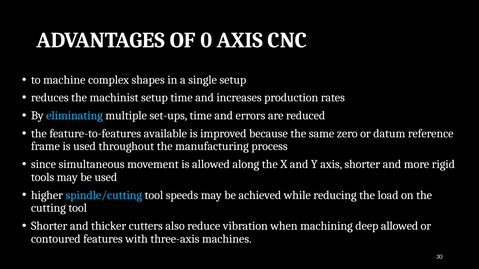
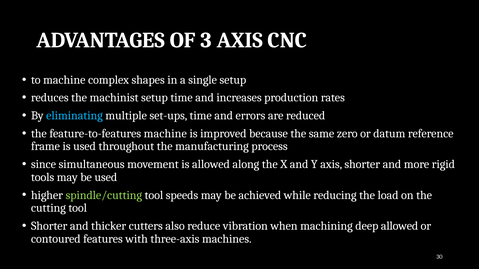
0: 0 -> 3 (206, 40)
feature-to-features available: available -> machine (165, 134)
spindle/cutting colour: light blue -> light green (104, 195)
